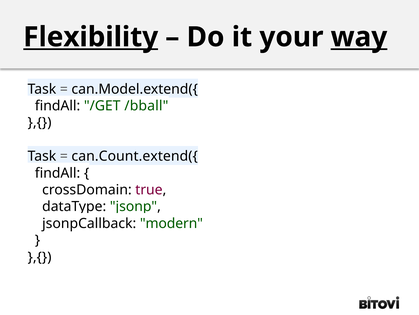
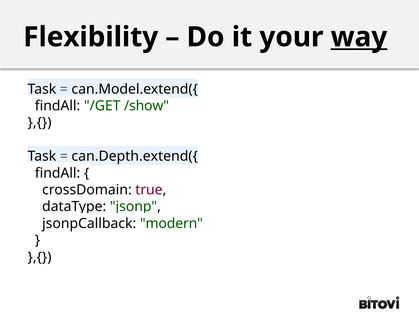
Flexibility underline: present -> none (91, 37)
/bball: /bball -> /show (147, 106)
can.Count.extend({: can.Count.extend({ -> can.Depth.extend({ (135, 156)
